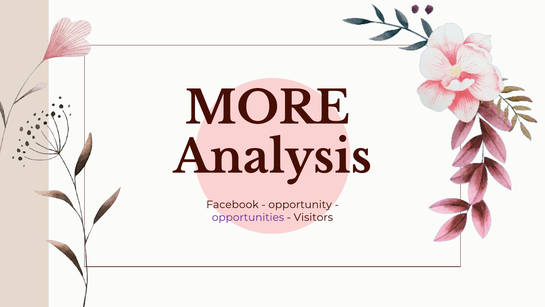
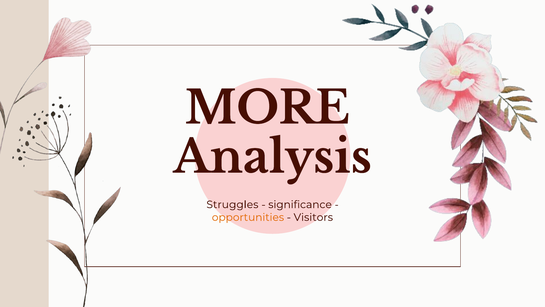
Facebook: Facebook -> Struggles (232, 204)
opportunity: opportunity -> significance (300, 204)
opportunities colour: purple -> orange (248, 217)
